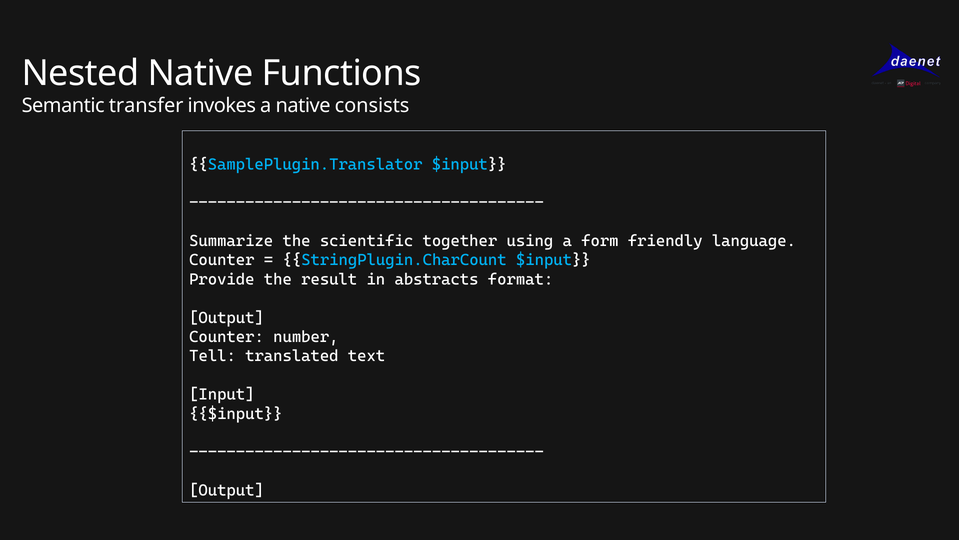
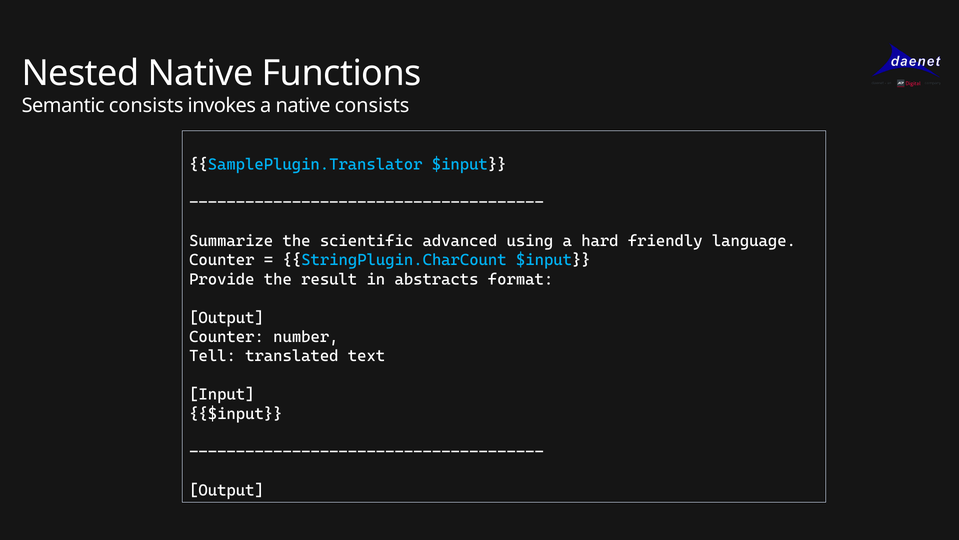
Semantic transfer: transfer -> consists (146, 106)
together: together -> advanced (460, 241)
form: form -> hard (600, 241)
